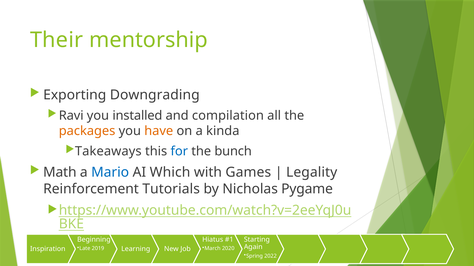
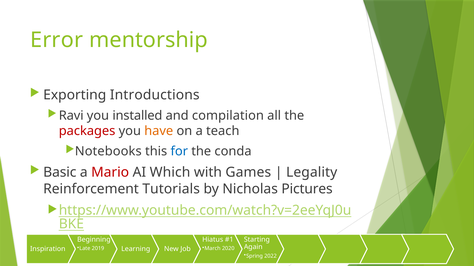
Their: Their -> Error (57, 40)
Downgrading: Downgrading -> Introductions (155, 95)
packages colour: orange -> red (87, 131)
kinda: kinda -> teach (223, 131)
Takeaways: Takeaways -> Notebooks (108, 152)
bunch: bunch -> conda (233, 152)
Math: Math -> Basic (60, 173)
Mario colour: blue -> red (110, 173)
Pygame: Pygame -> Pictures (307, 189)
